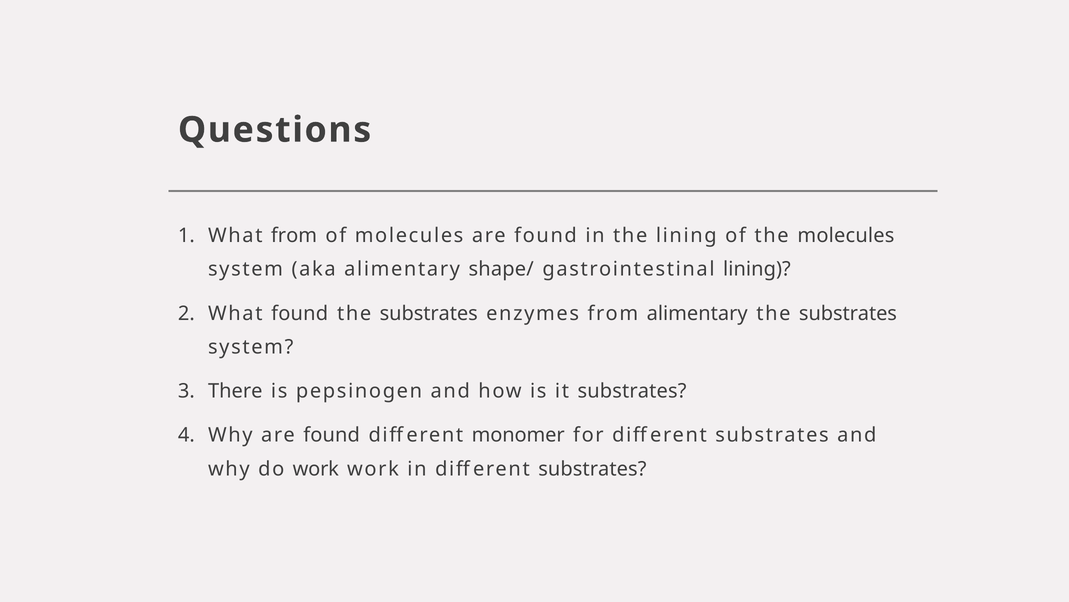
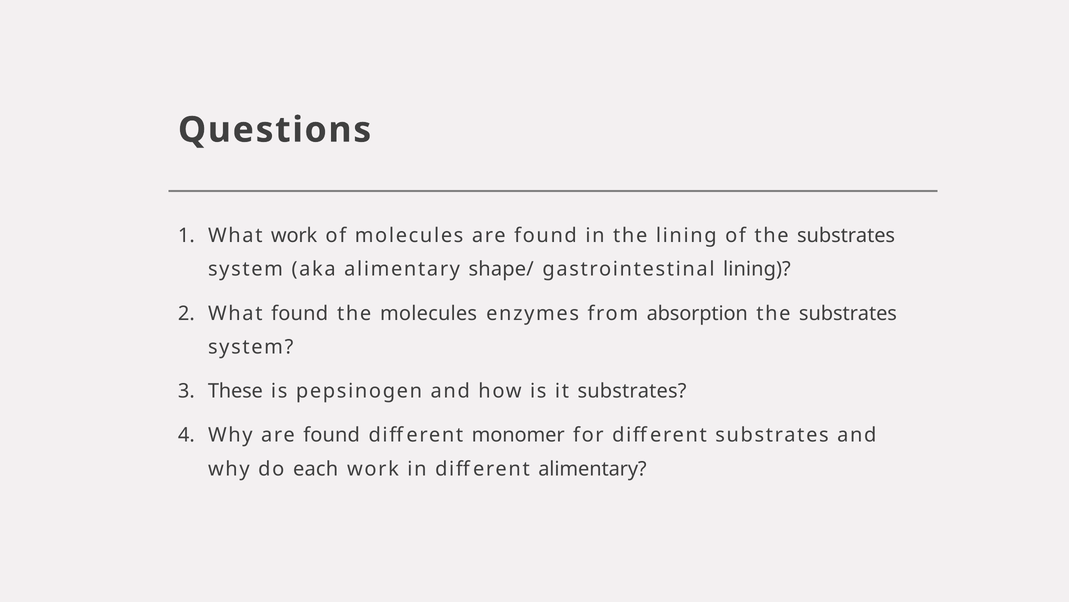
What from: from -> work (294, 235)
of the molecules: molecules -> substrates (846, 235)
substrates: substrates -> molecules (429, 313)
from alimentary: alimentary -> absorption (697, 313)
There: There -> These (235, 391)
do work: work -> each (316, 468)
in different substrates: substrates -> alimentary (592, 468)
